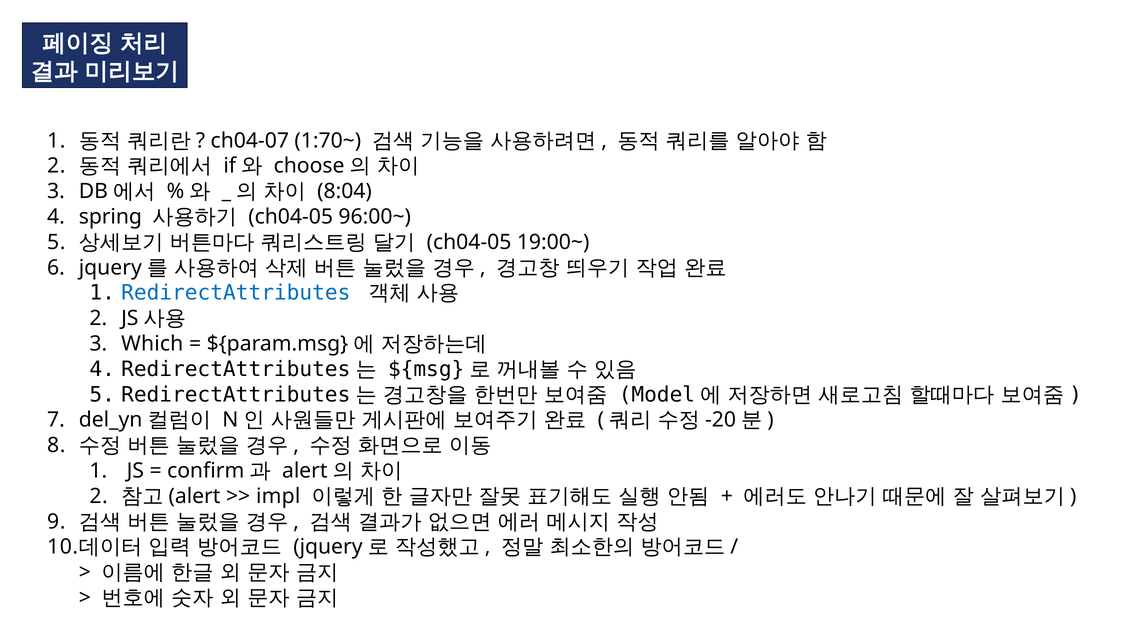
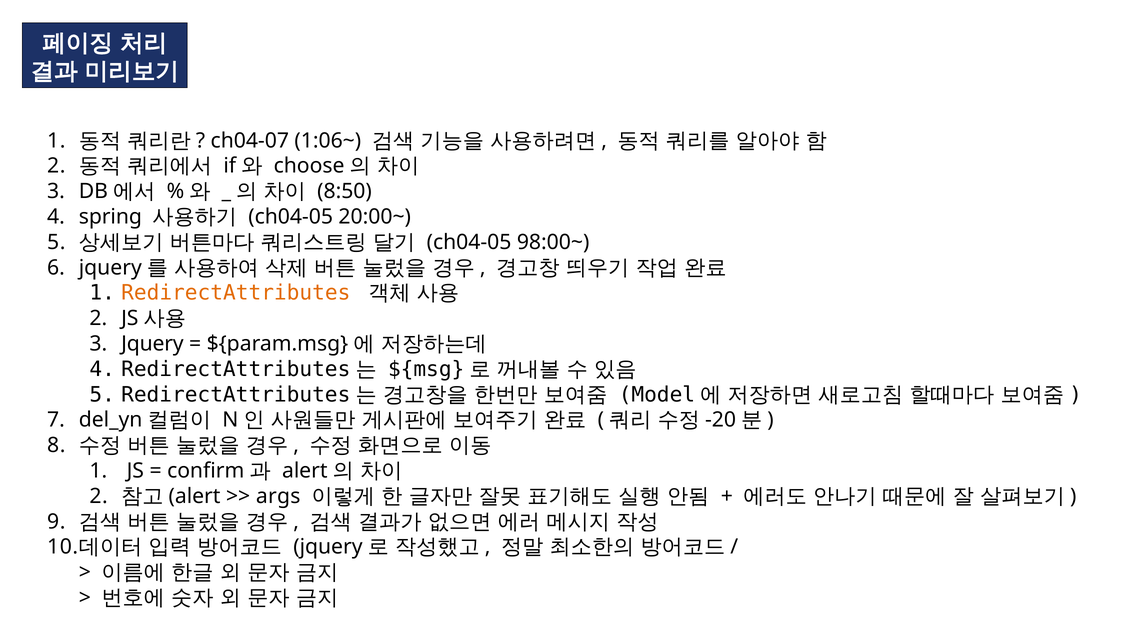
1:70~: 1:70~ -> 1:06~ (328, 141)
8:04: 8:04 -> 8:50 (345, 191)
96:00~: 96:00~ -> 20:00~ (375, 217)
19:00~: 19:00~ -> 98:00~ (553, 242)
RedirectAttributes colour: blue -> orange (236, 293)
Which: Which -> Jquery (152, 344)
impl: impl -> args (278, 496)
